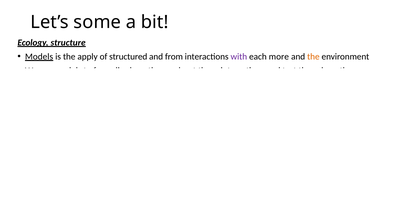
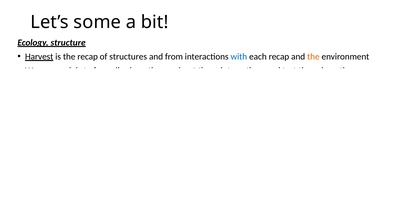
Models: Models -> Harvest (39, 57)
the apply: apply -> recap (88, 57)
structured: structured -> structures (128, 57)
with colour: purple -> blue (239, 57)
each more: more -> recap (279, 57)
